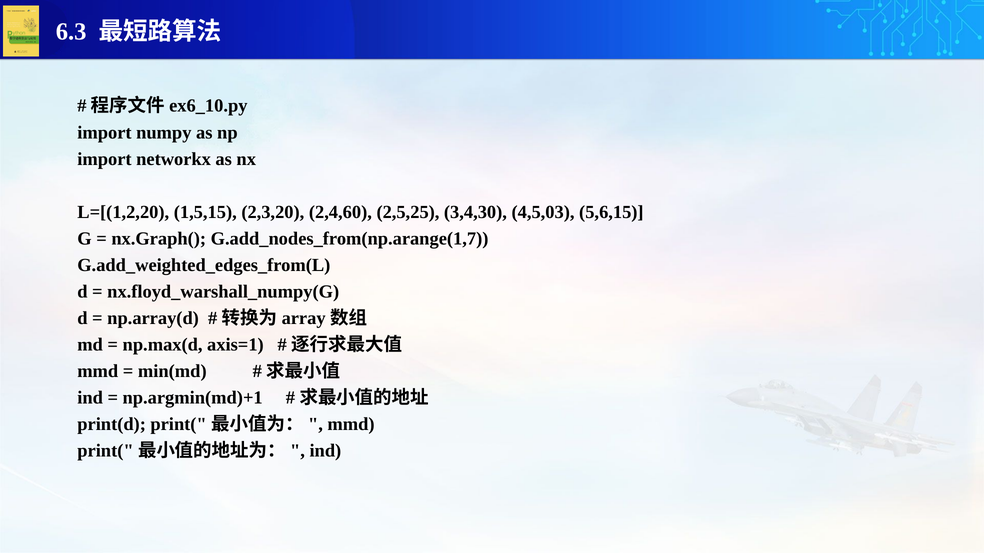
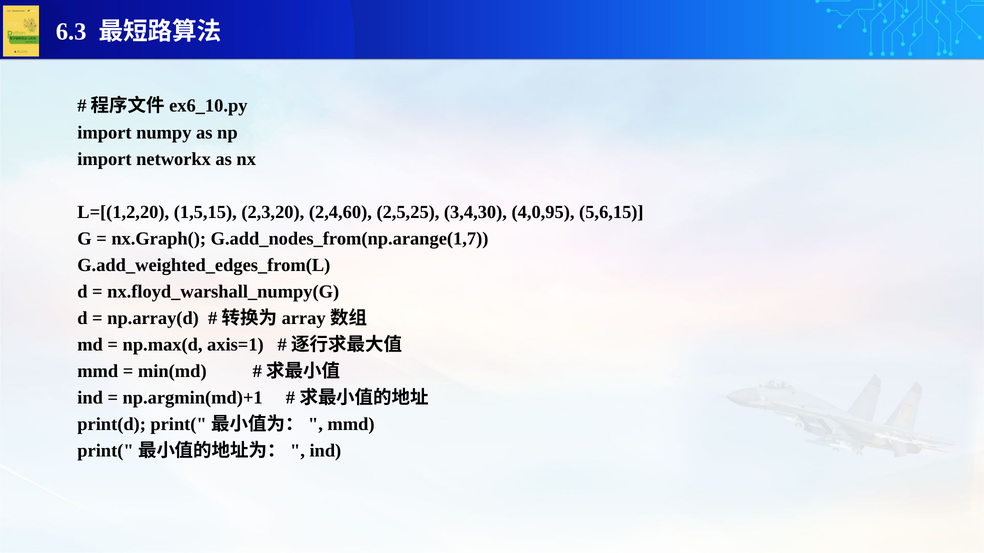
4,5,03: 4,5,03 -> 4,0,95 (543, 212)
